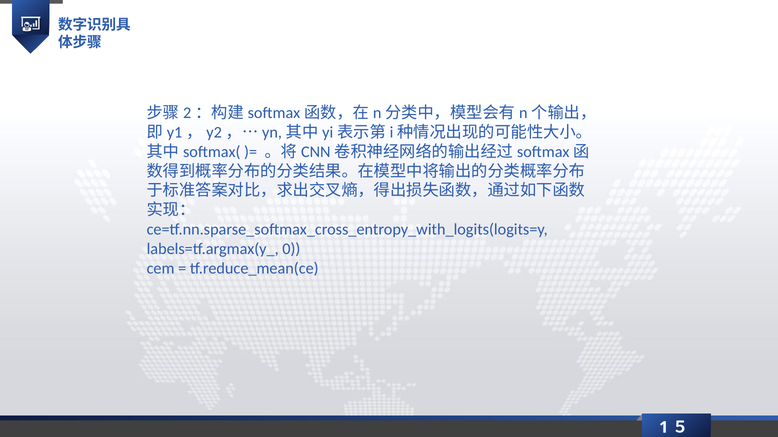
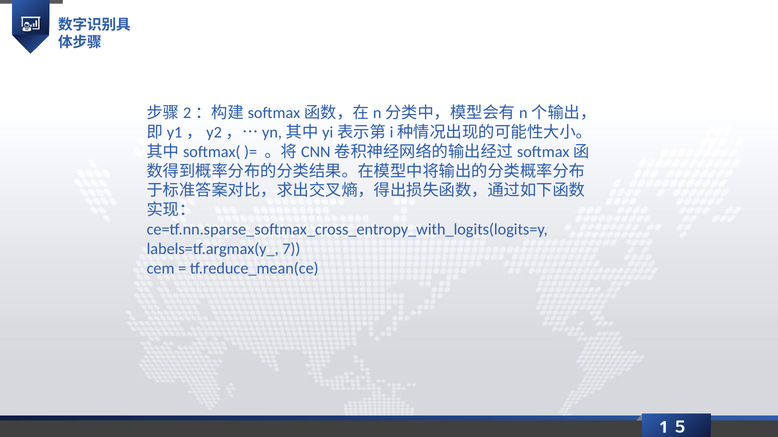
0: 0 -> 7 (291, 249)
